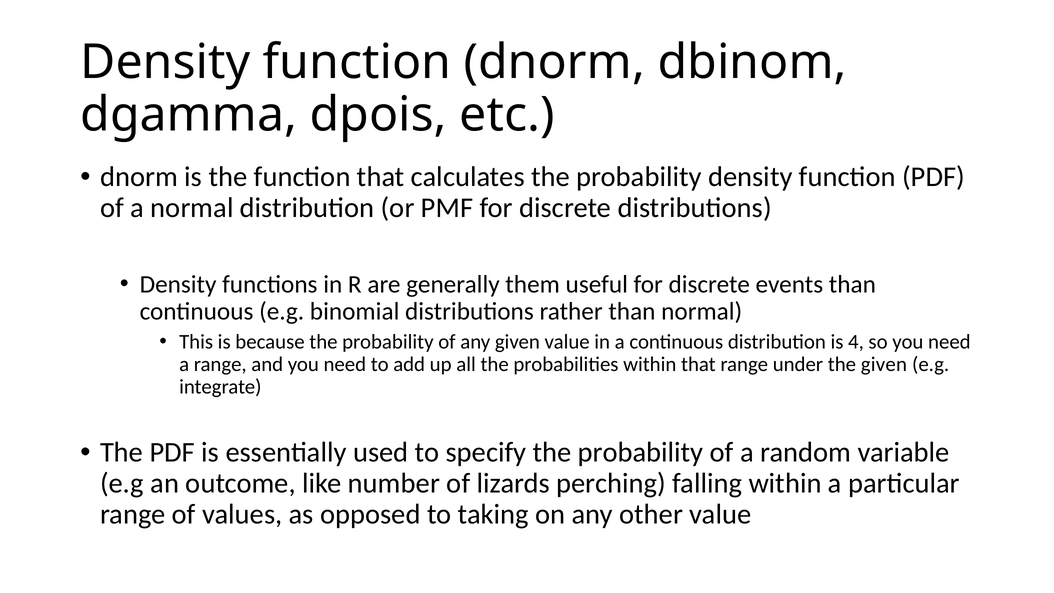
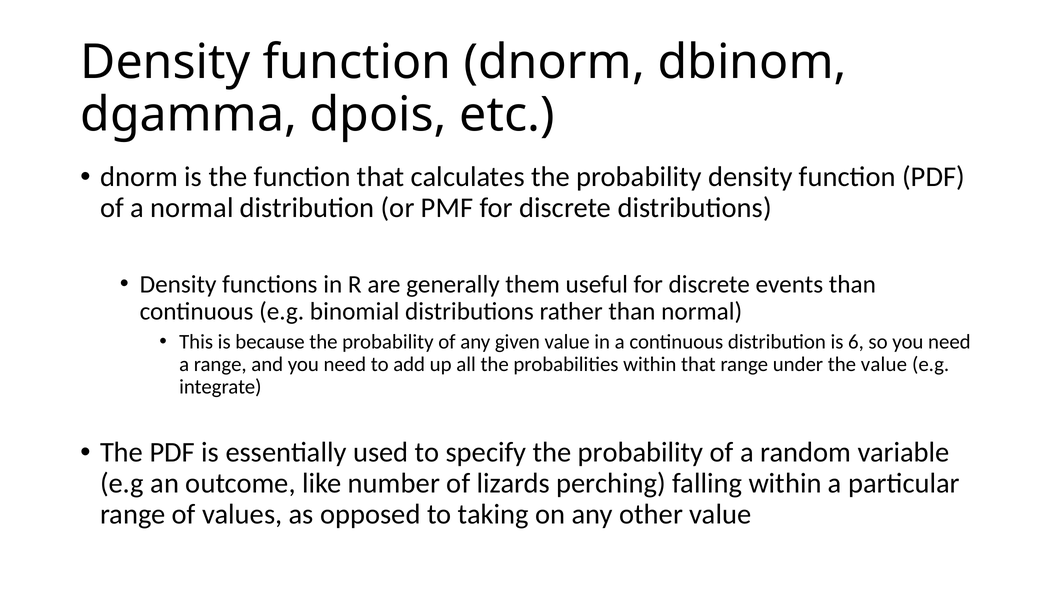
4: 4 -> 6 (856, 342)
the given: given -> value (884, 364)
